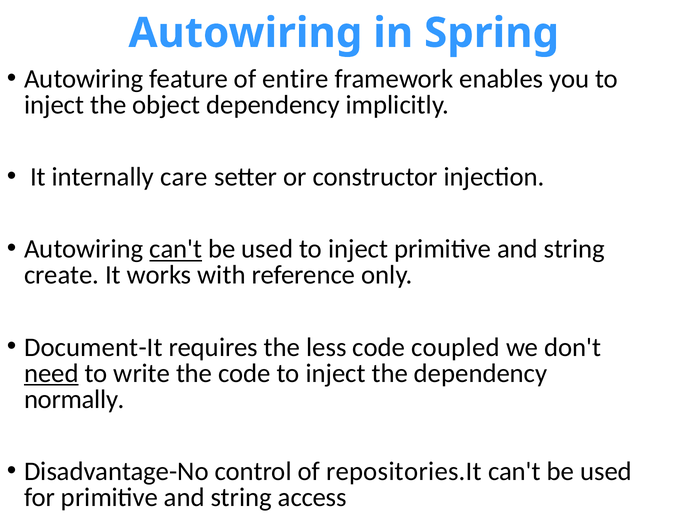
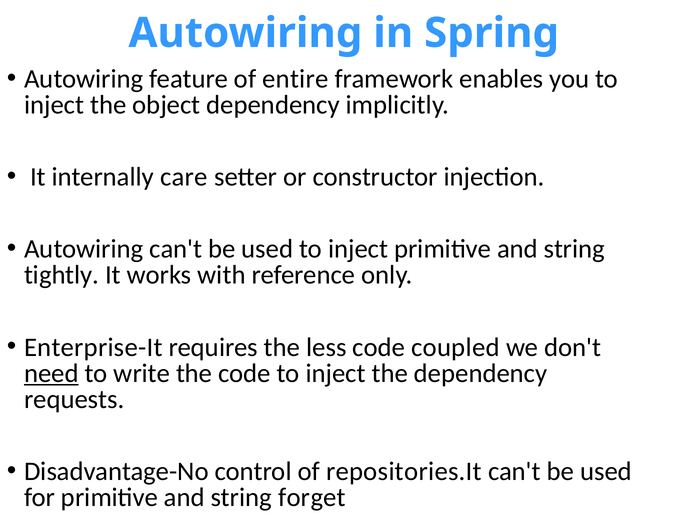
can't underline: present -> none (176, 249)
create: create -> tightly (62, 275)
Document-It: Document-It -> Enterprise-It (93, 347)
normally: normally -> requests (74, 399)
access: access -> forget (312, 497)
